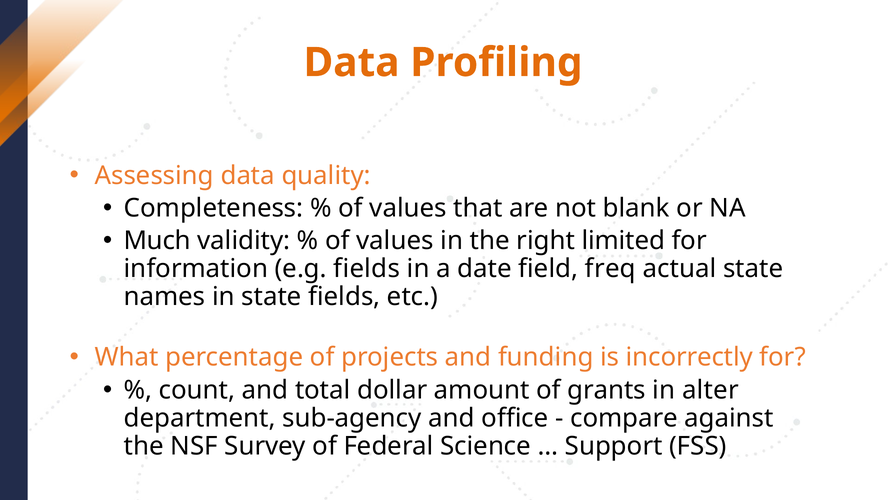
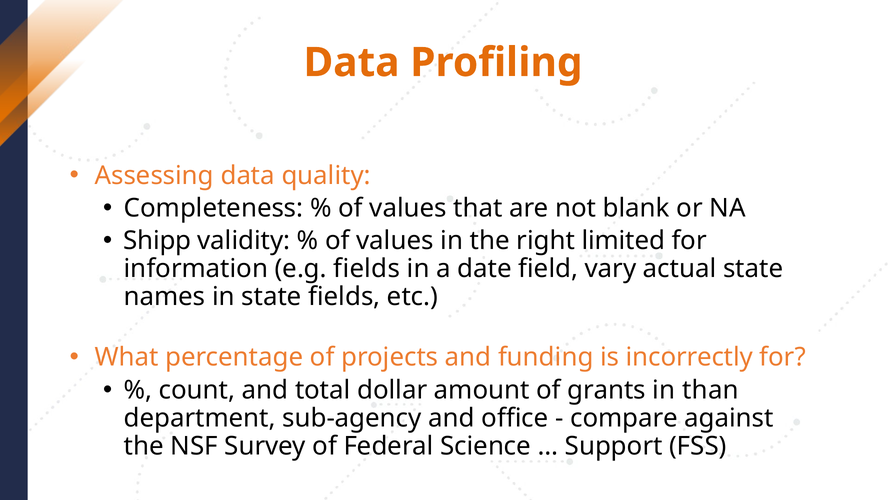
Much: Much -> Shipp (157, 240)
freq: freq -> vary (611, 268)
alter: alter -> than (711, 390)
